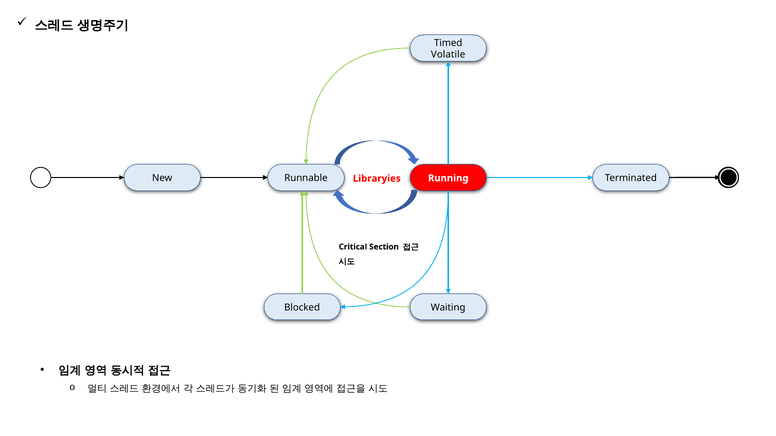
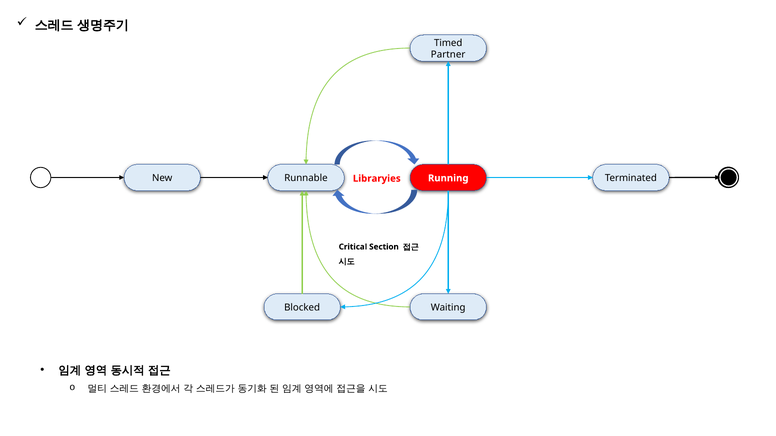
Volatile: Volatile -> Partner (448, 55)
